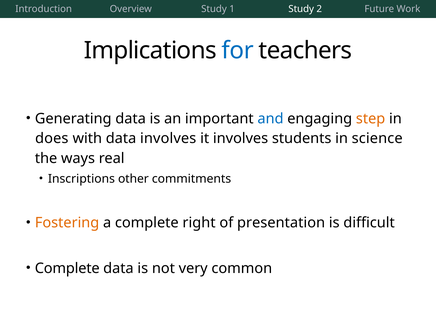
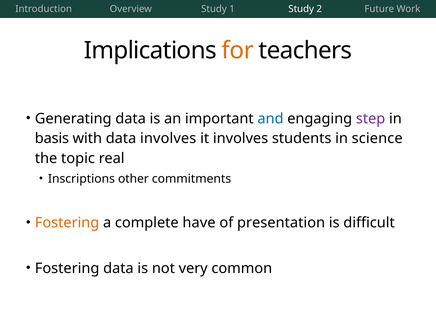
for colour: blue -> orange (238, 50)
step colour: orange -> purple (371, 119)
does: does -> basis (52, 138)
ways: ways -> topic (78, 158)
right: right -> have (199, 223)
Complete: Complete -> Fostering (67, 268)
